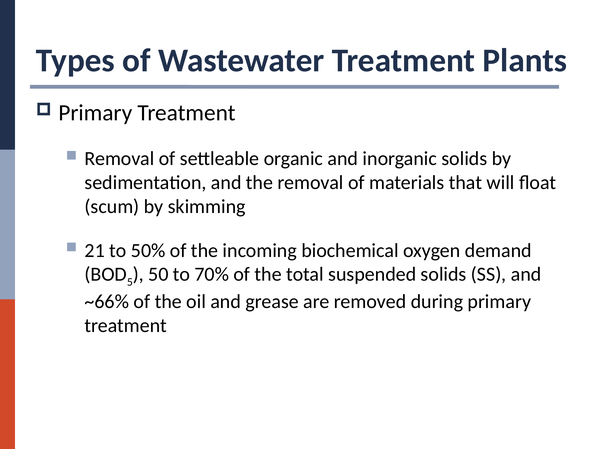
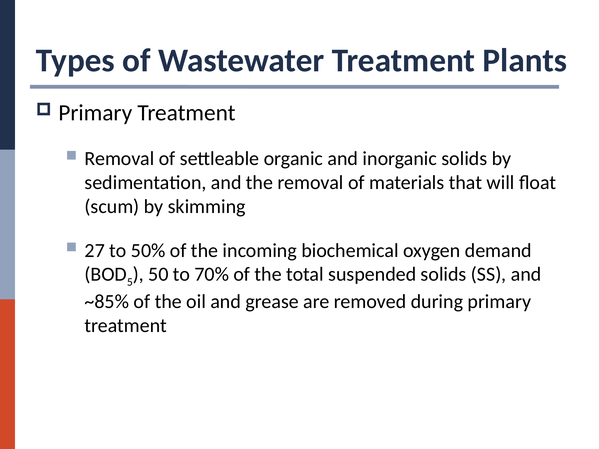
21: 21 -> 27 (95, 251)
~66%: ~66% -> ~85% (107, 302)
